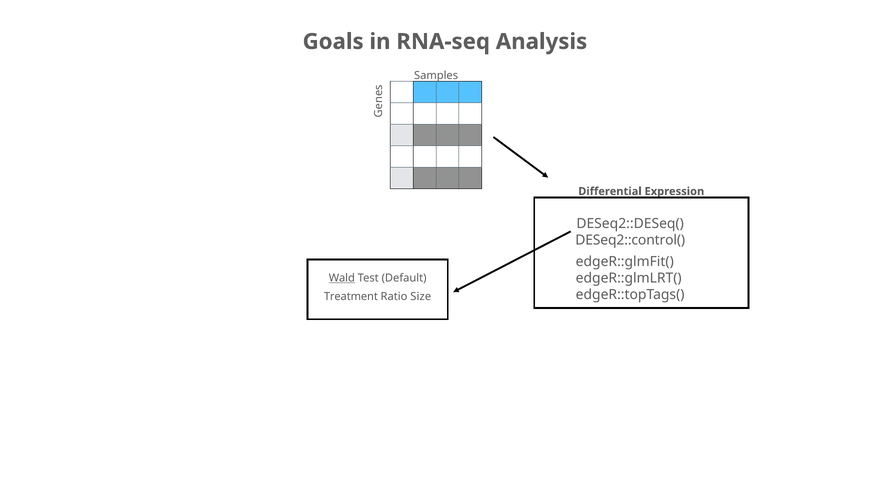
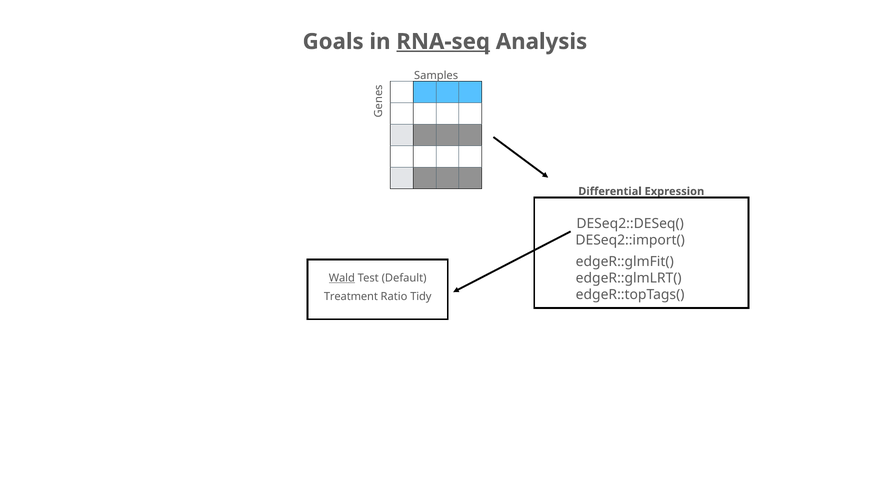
RNA-seq underline: none -> present (443, 42)
DESeq2::control(: DESeq2::control( -> DESeq2::import( (630, 240)
Size: Size -> Tidy (421, 296)
